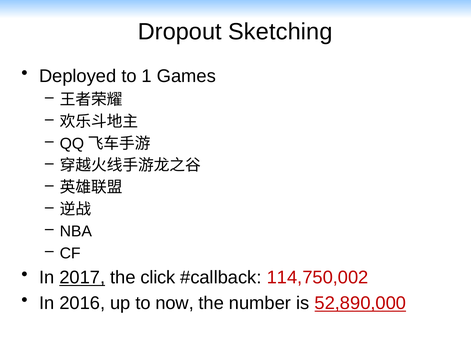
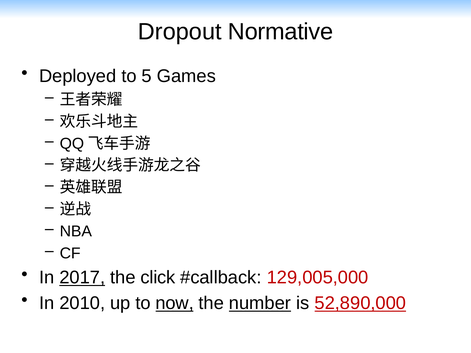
Sketching: Sketching -> Normative (281, 32)
1: 1 -> 5 (147, 76)
114,750,002: 114,750,002 -> 129,005,000 (318, 278)
2016: 2016 -> 2010 (82, 303)
now underline: none -> present (175, 303)
number underline: none -> present (260, 303)
